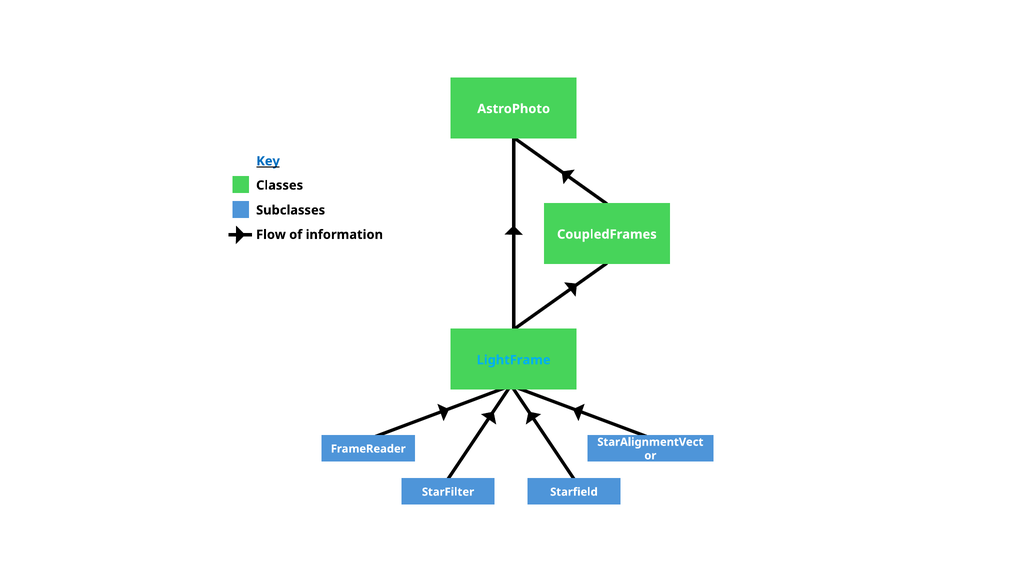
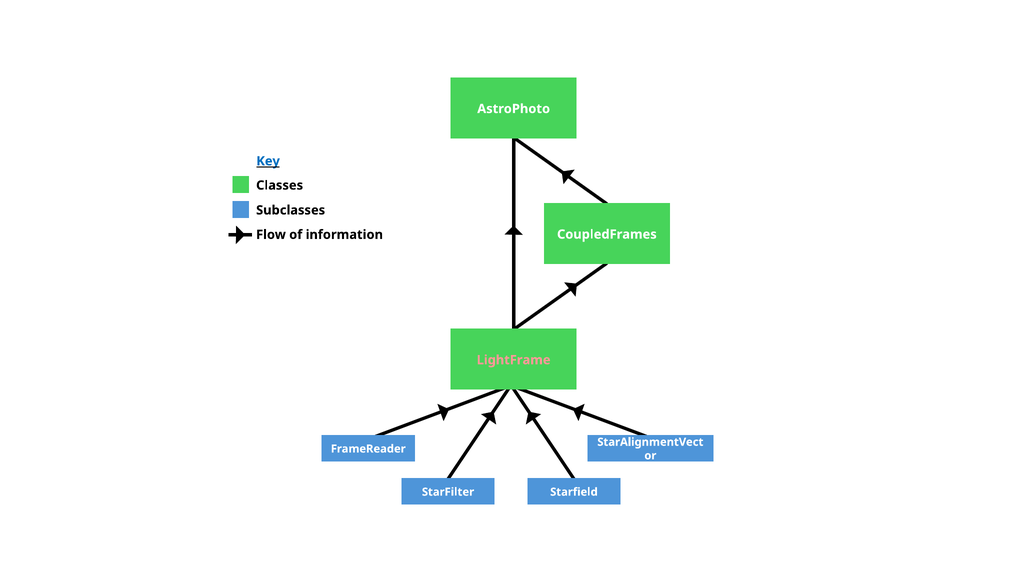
LightFrame colour: light blue -> pink (514, 360)
